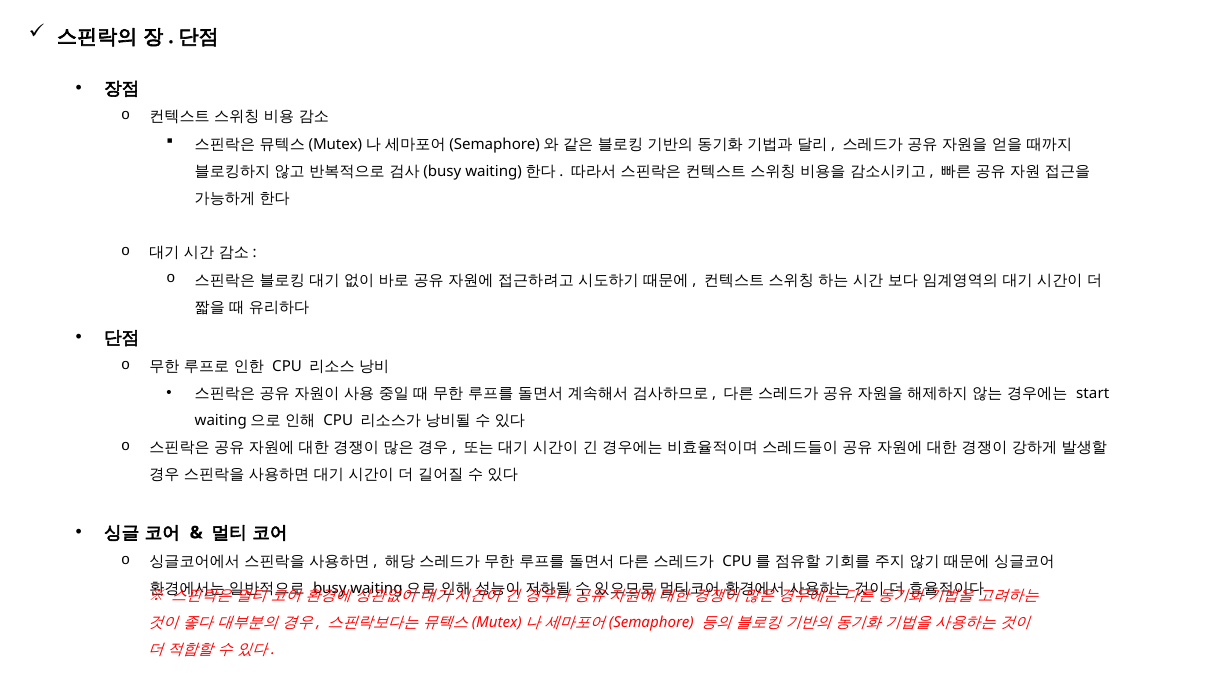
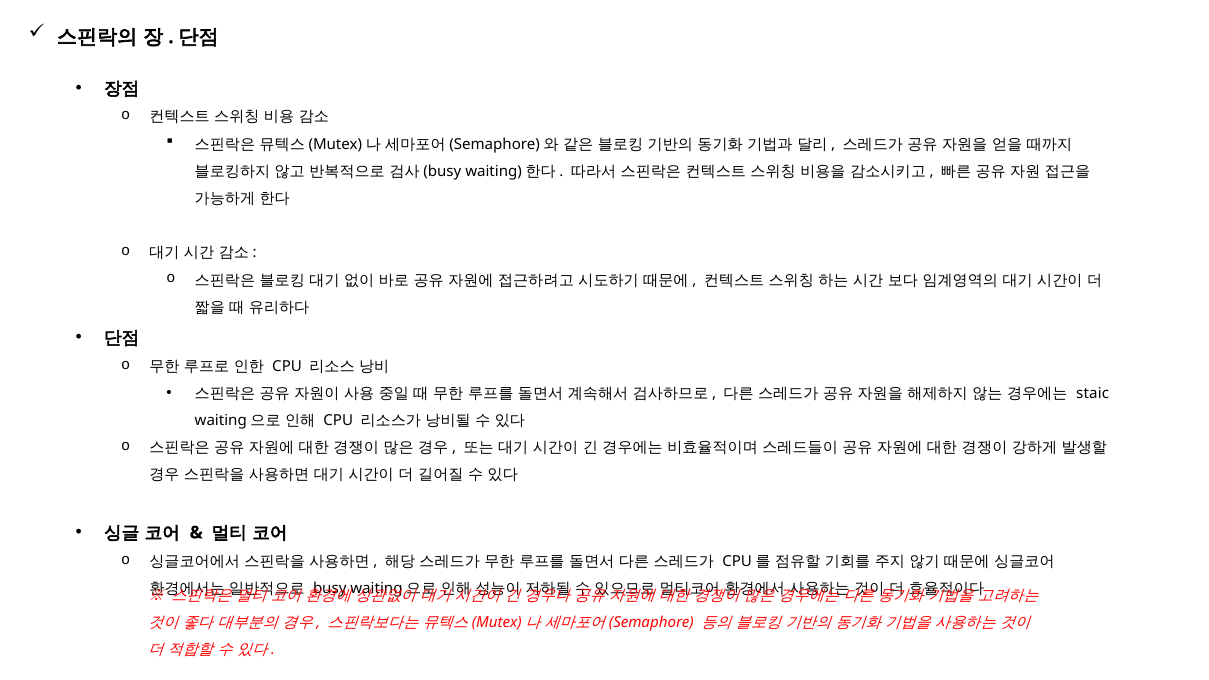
start: start -> staic (1093, 393)
